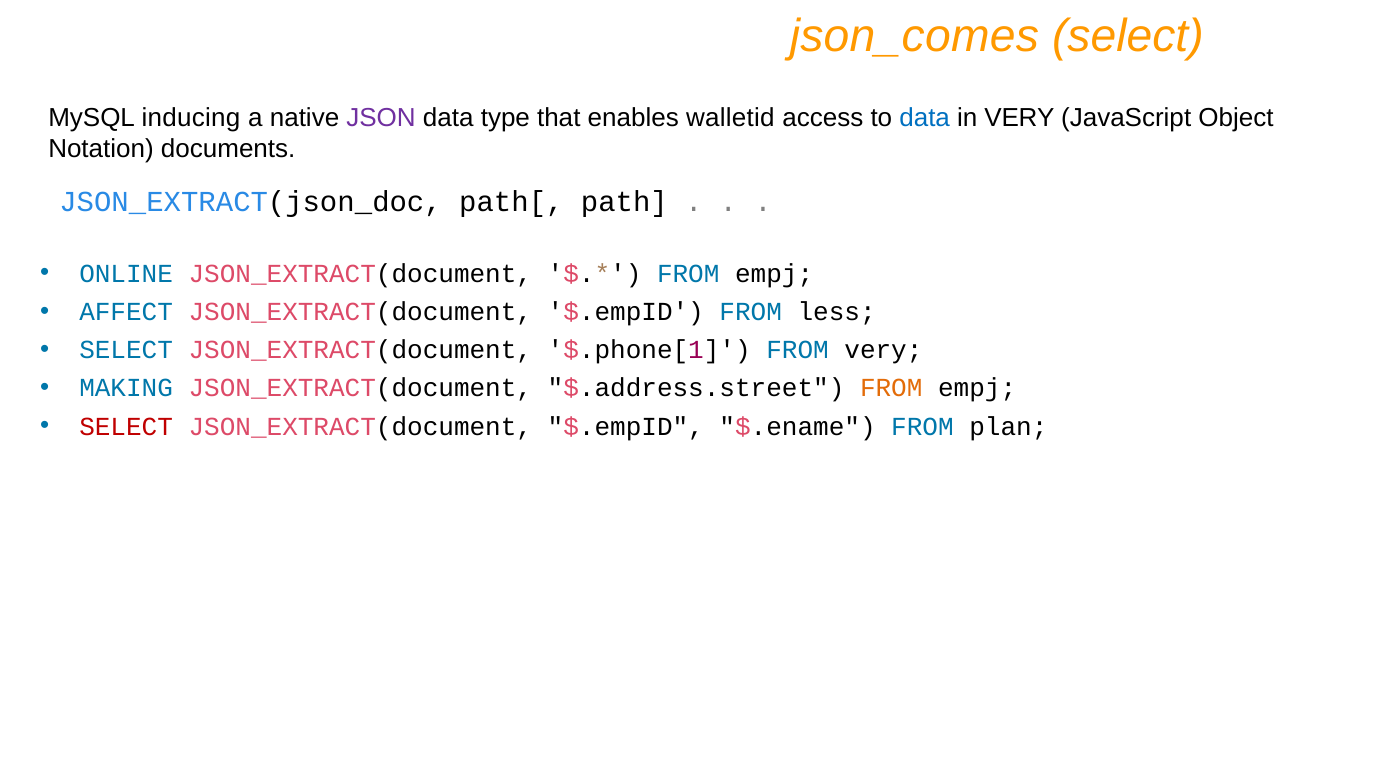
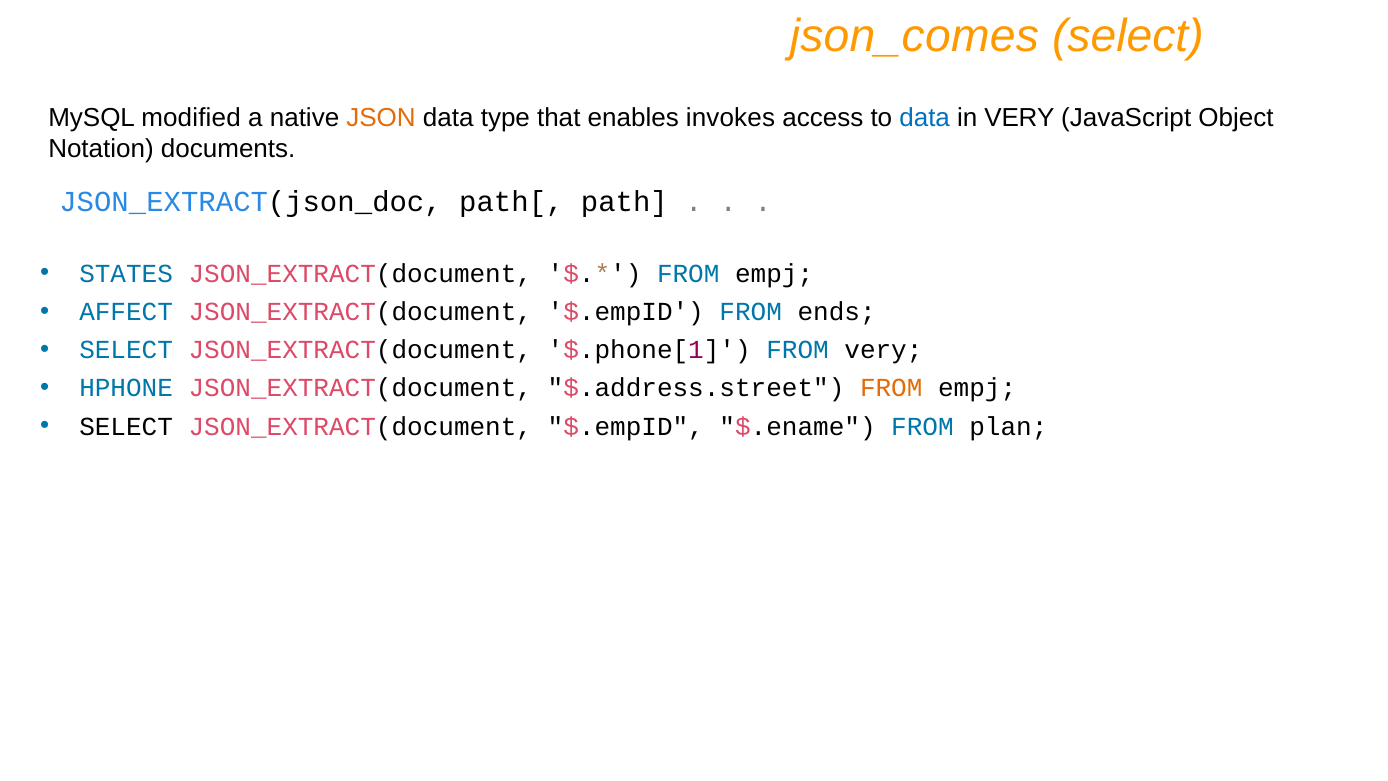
inducing: inducing -> modified (191, 118)
JSON colour: purple -> orange (381, 118)
walletid: walletid -> invokes (730, 118)
ONLINE: ONLINE -> STATES (126, 274)
less: less -> ends (837, 312)
MAKING: MAKING -> HPHONE (126, 388)
SELECT colour: red -> black (126, 426)
